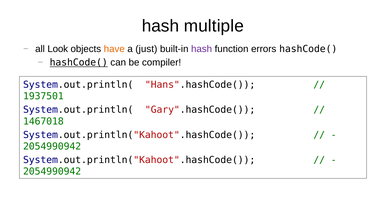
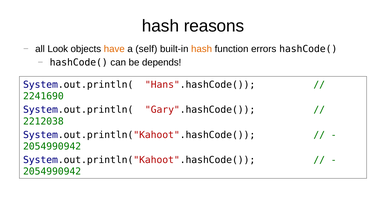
multiple: multiple -> reasons (214, 26)
just: just -> self (146, 49)
hash colour: purple -> orange (202, 49)
hashCode( underline: present -> none (79, 63)
compiler: compiler -> depends (162, 63)
1937501: 1937501 -> 2241690 (43, 96)
1467018: 1467018 -> 2212038 (43, 121)
